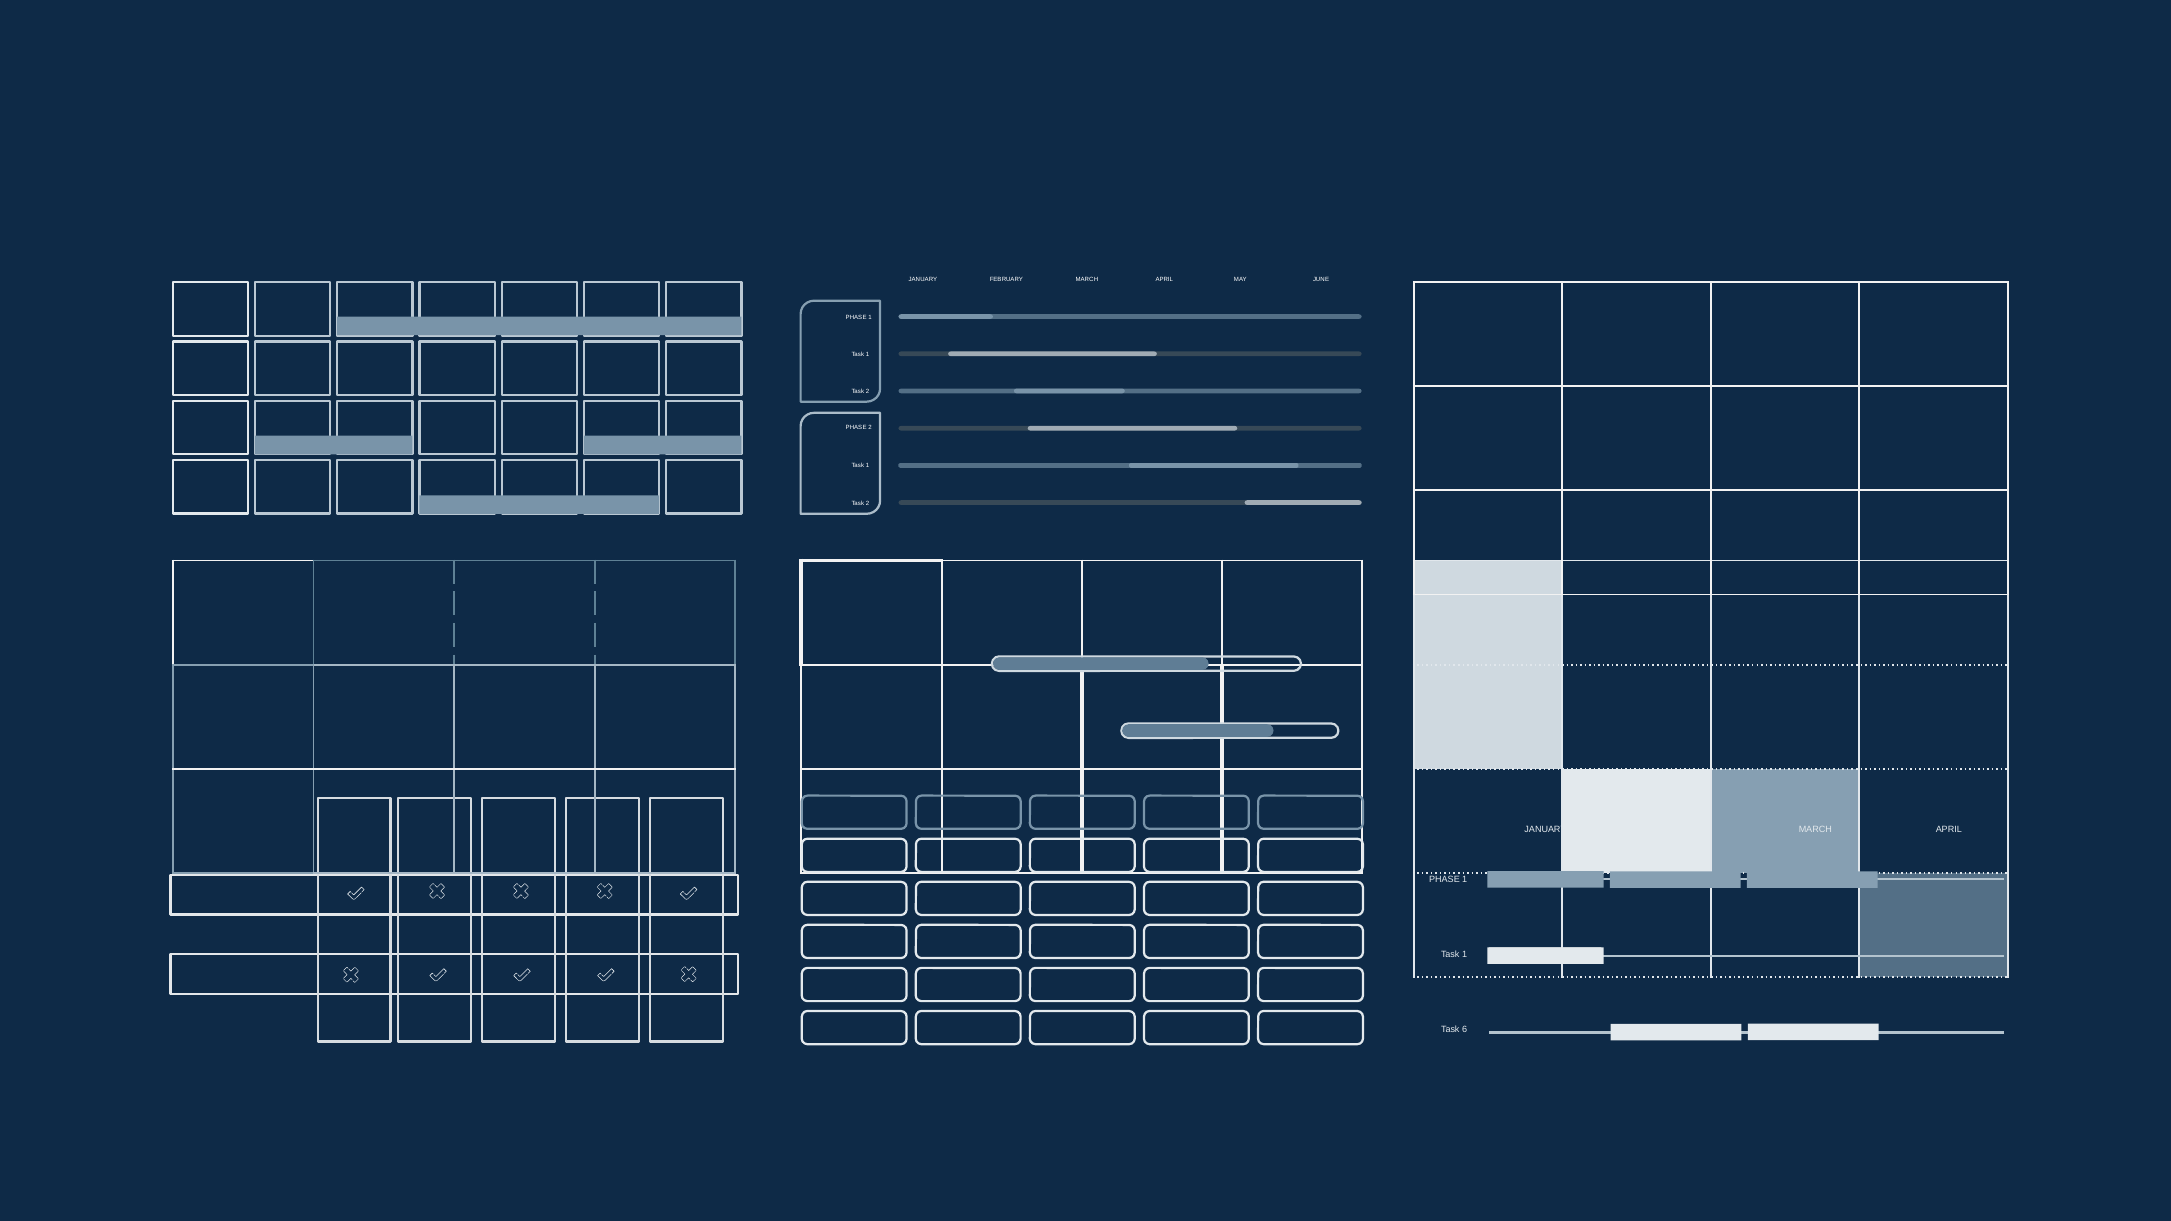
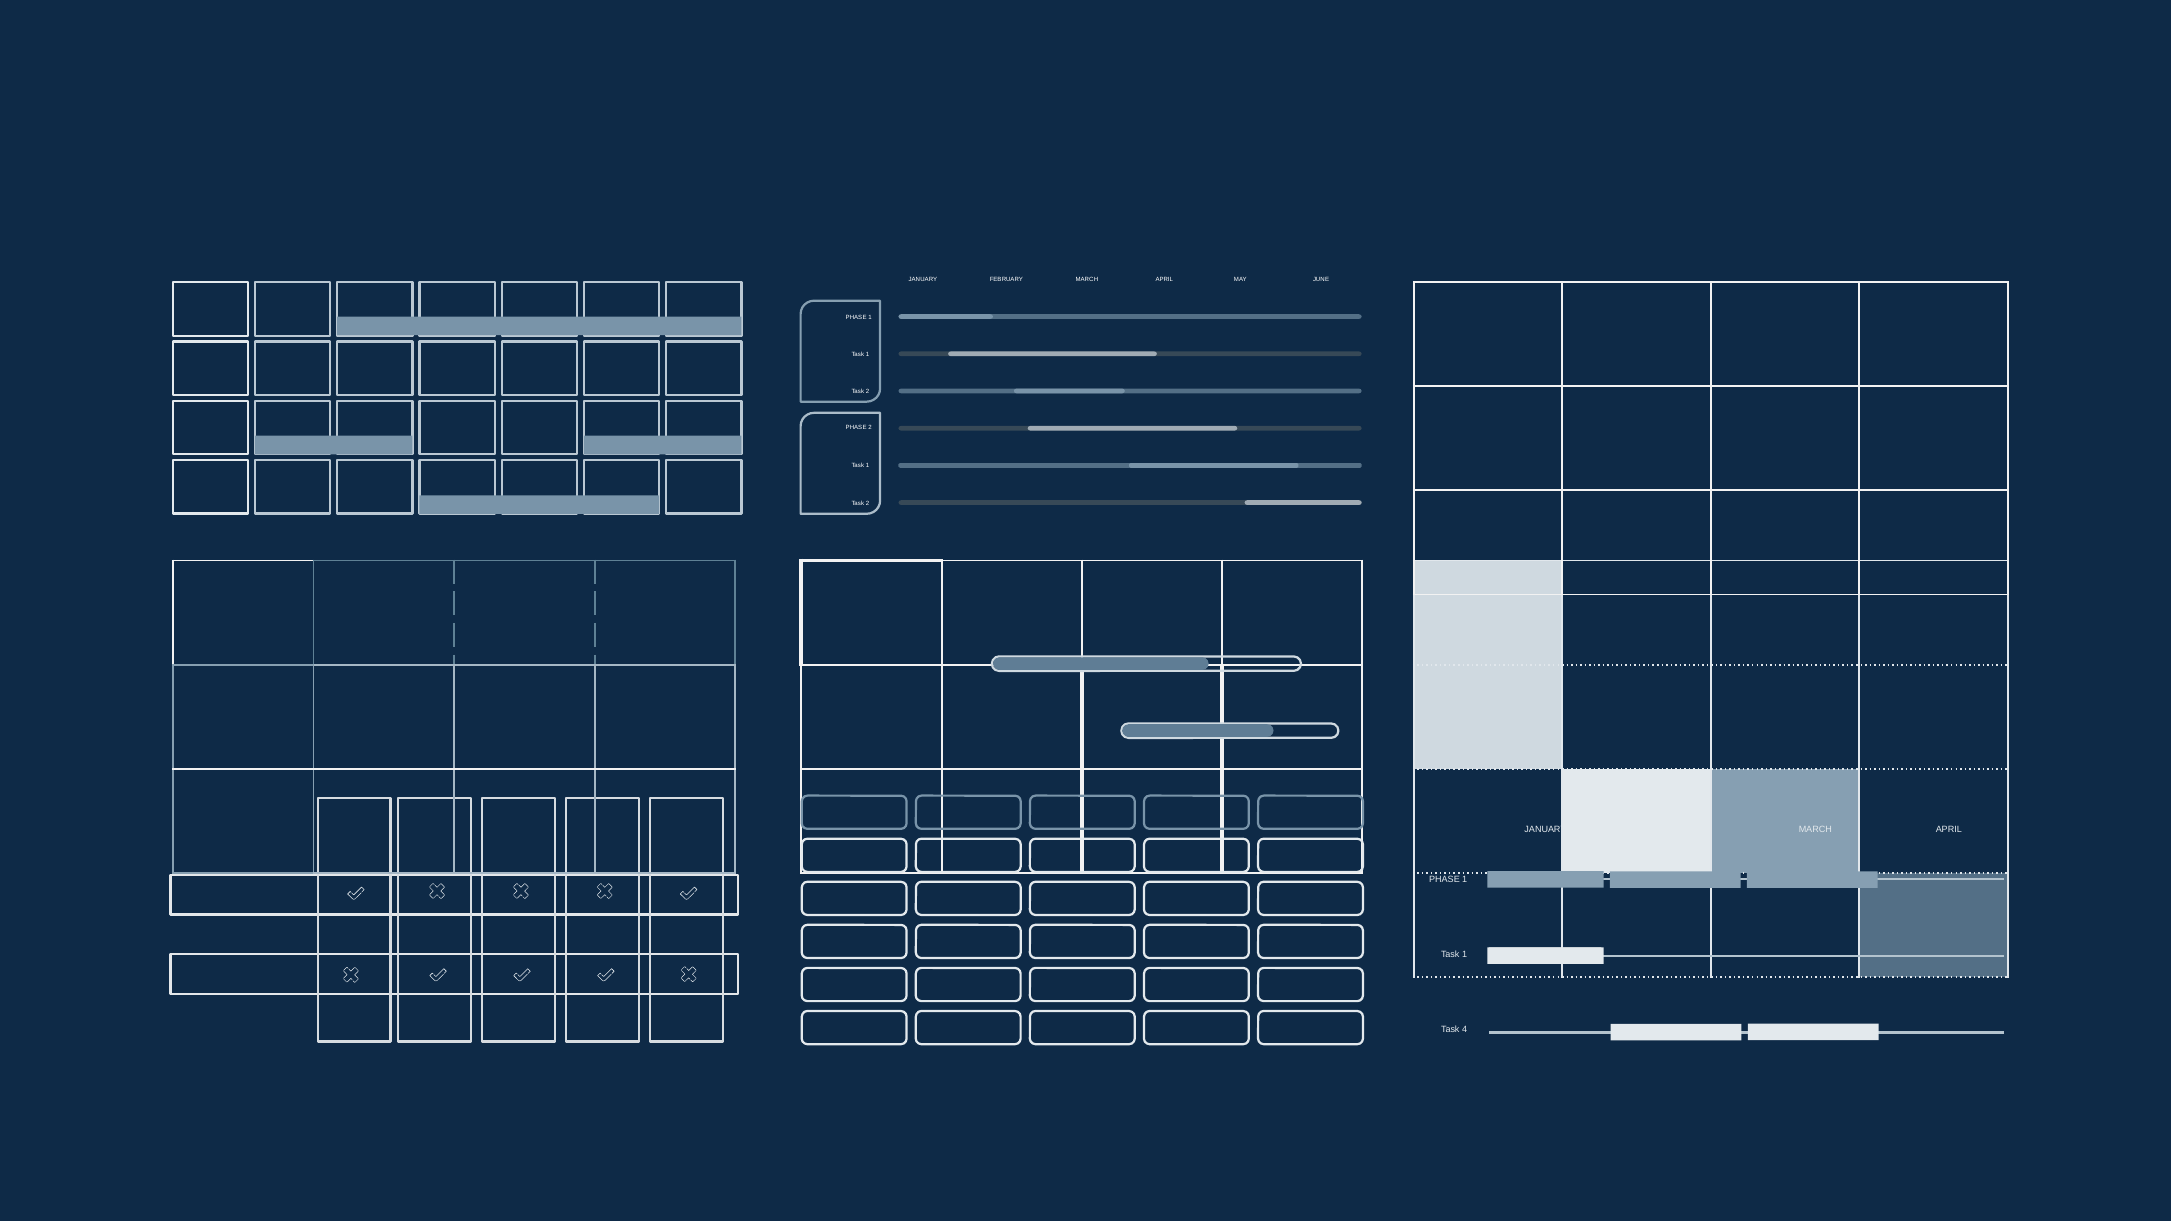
6: 6 -> 4 (1465, 1030)
